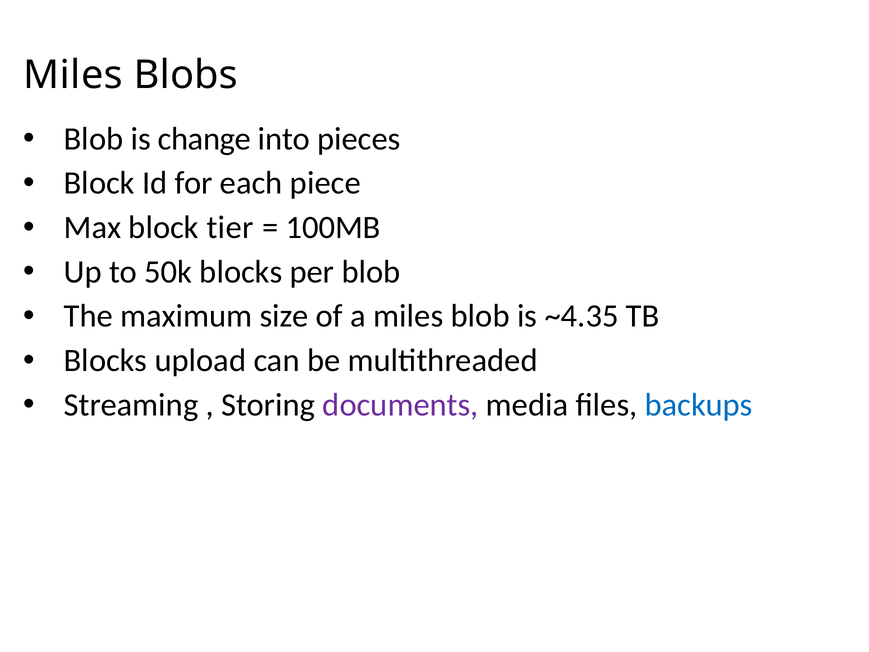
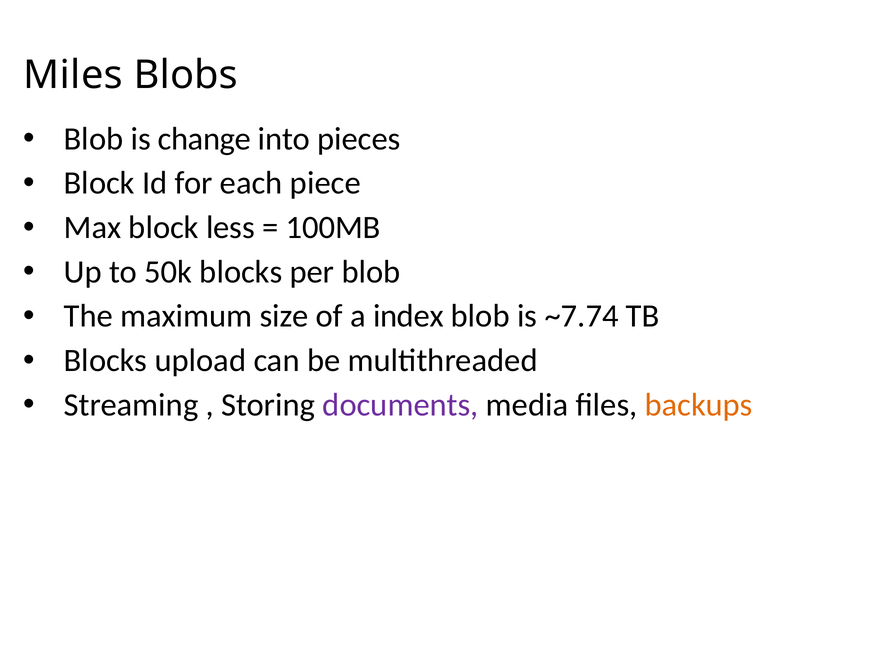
tier: tier -> less (230, 227)
a miles: miles -> index (408, 316)
~4.35: ~4.35 -> ~7.74 (582, 316)
backups colour: blue -> orange (699, 405)
